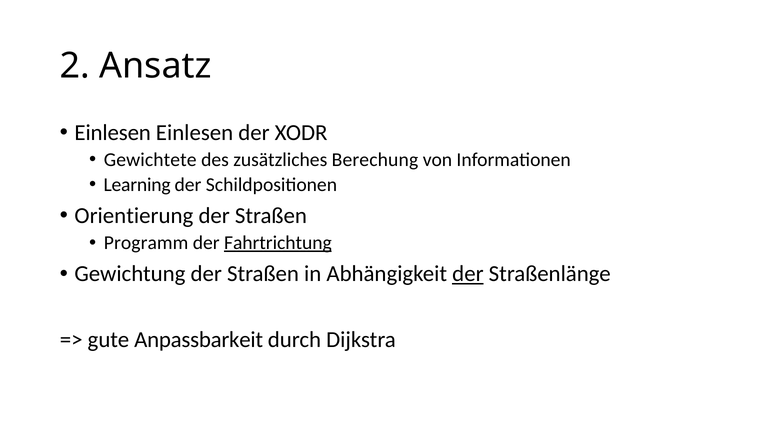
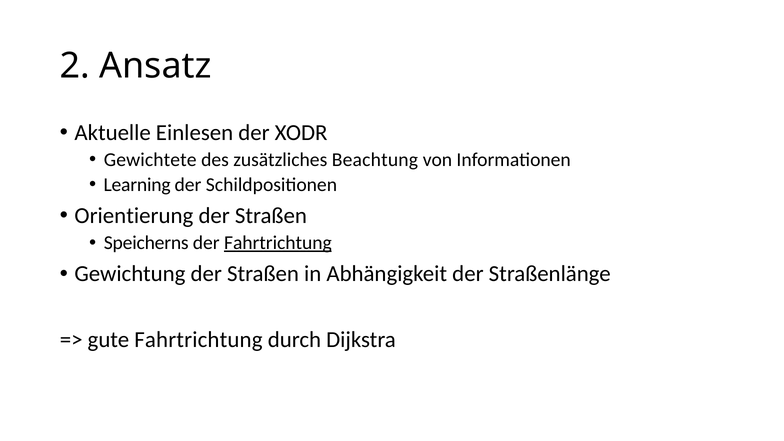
Einlesen: Einlesen -> Aktuelle (113, 133)
Berechung: Berechung -> Beachtung (375, 160)
Programm: Programm -> Speicherns (146, 243)
der underline: present -> none (468, 274)
gute Anpassbarkeit: Anpassbarkeit -> Fahrtrichtung (198, 339)
